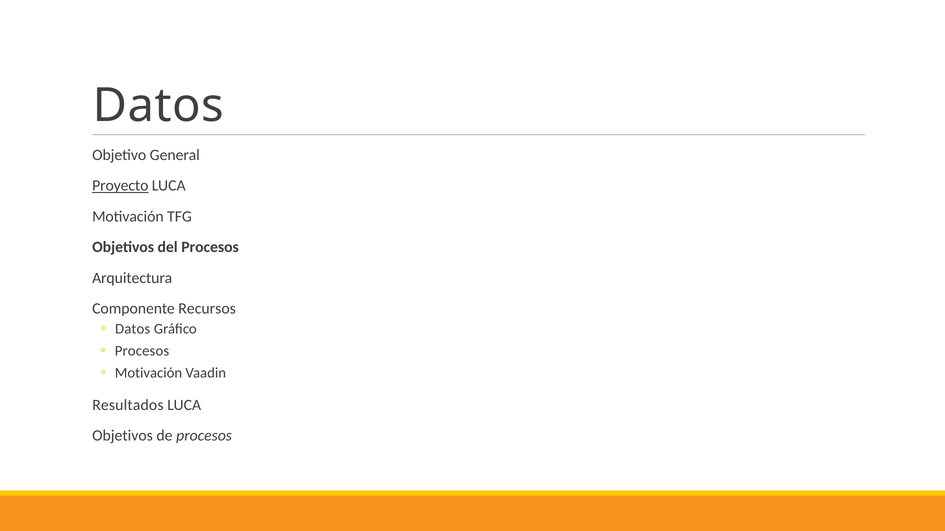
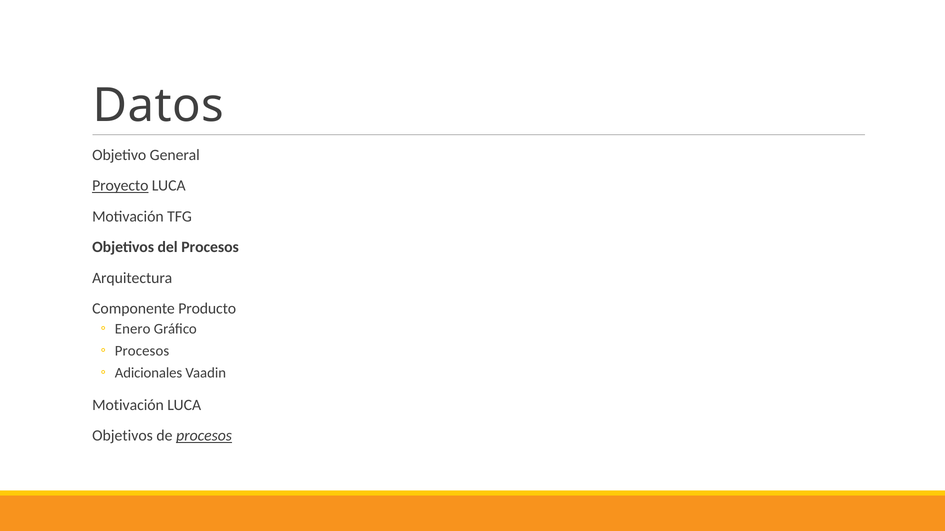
Recursos: Recursos -> Producto (207, 309)
Datos: Datos -> Enero (133, 329)
Motivación: Motivación -> Adicionales (149, 373)
Resultados: Resultados -> Motivación (128, 405)
procesos underline: none -> present (204, 436)
